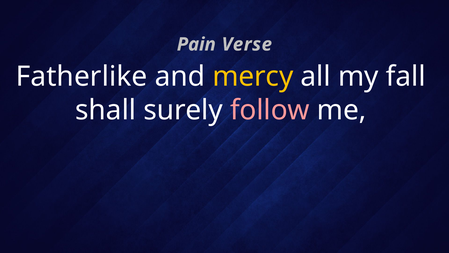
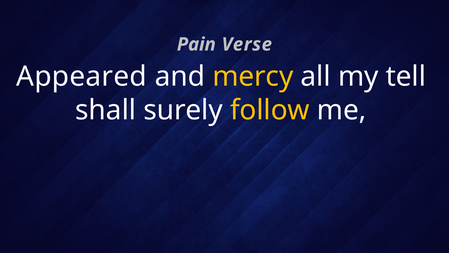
Fatherlike: Fatherlike -> Appeared (81, 76)
fall: fall -> tell (406, 76)
follow colour: pink -> yellow (270, 110)
